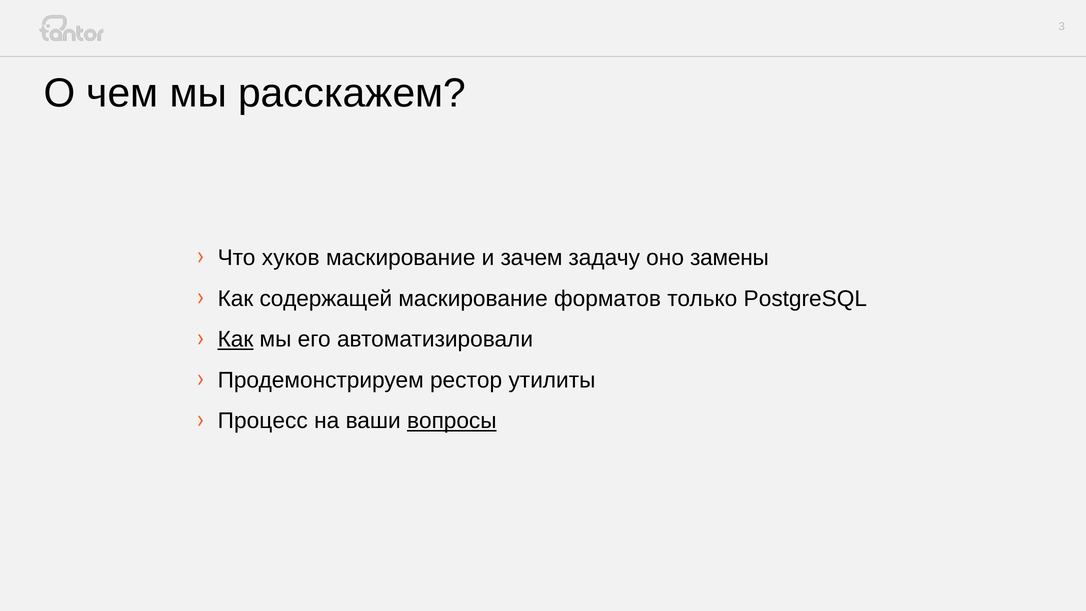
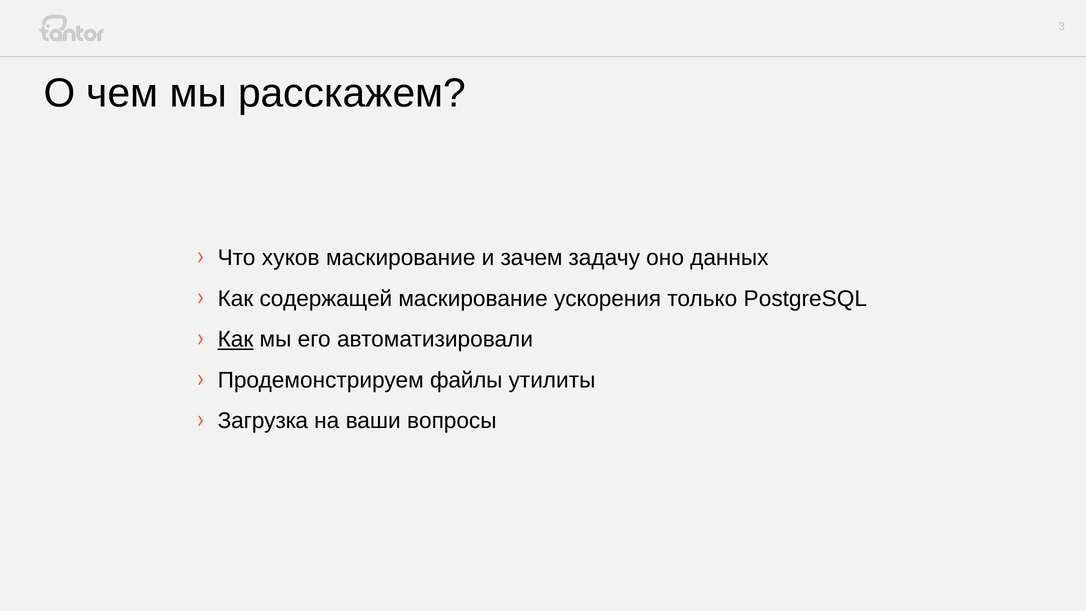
замены: замены -> данных (729, 258)
форматов: форматов -> ускорения (608, 299)
рестор: рестор -> файлы (466, 380)
Процесс: Процесс -> Загрузка (263, 421)
вопросы underline: present -> none (452, 421)
